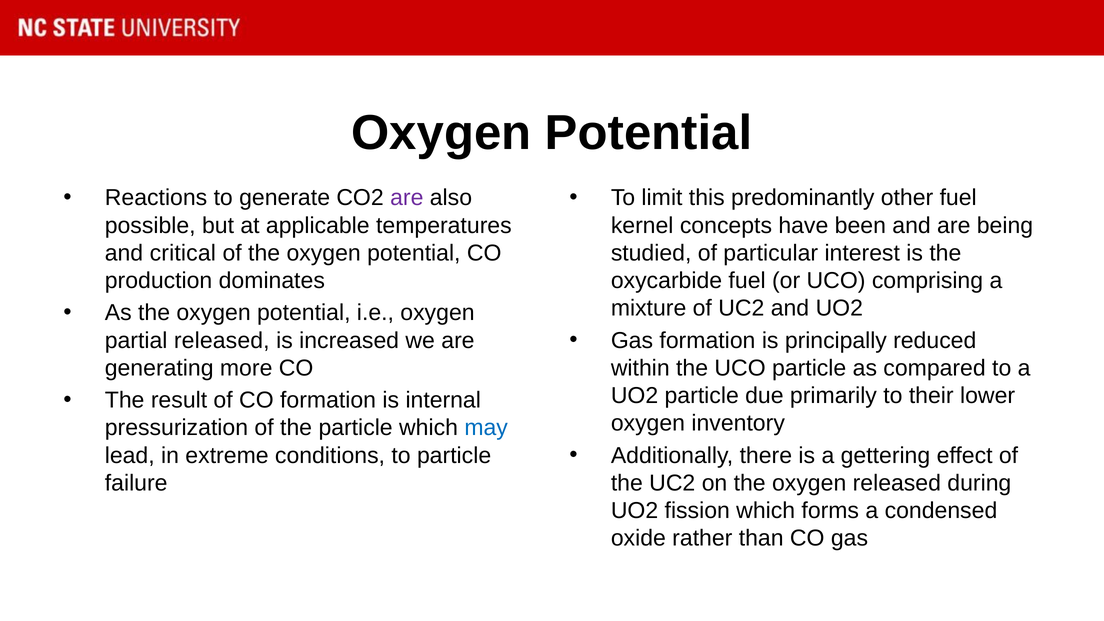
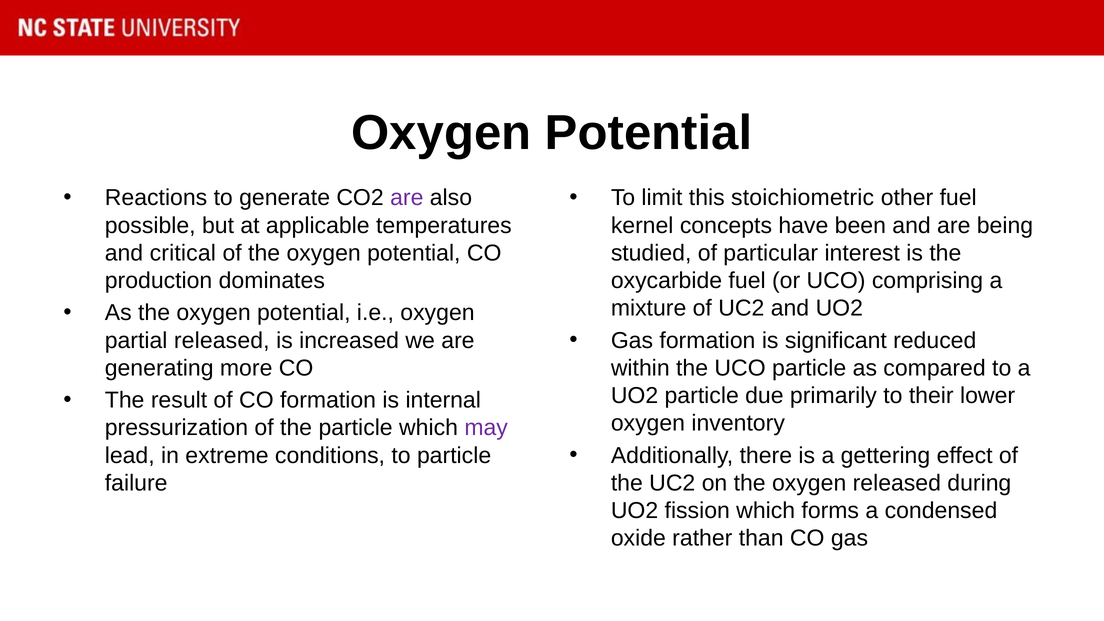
predominantly: predominantly -> stoichiometric (803, 198)
principally: principally -> significant (836, 340)
may colour: blue -> purple (486, 428)
